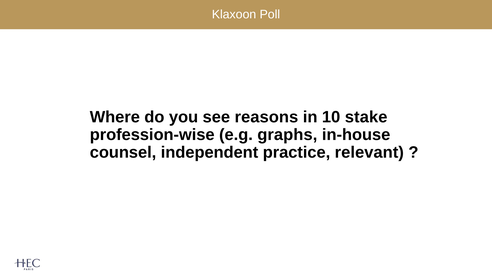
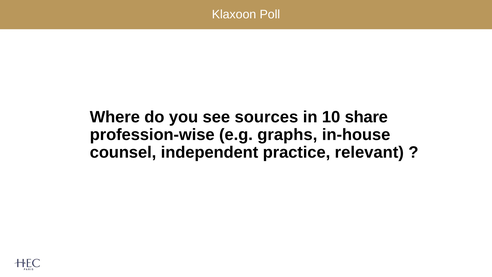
reasons: reasons -> sources (266, 117)
stake: stake -> share (366, 117)
